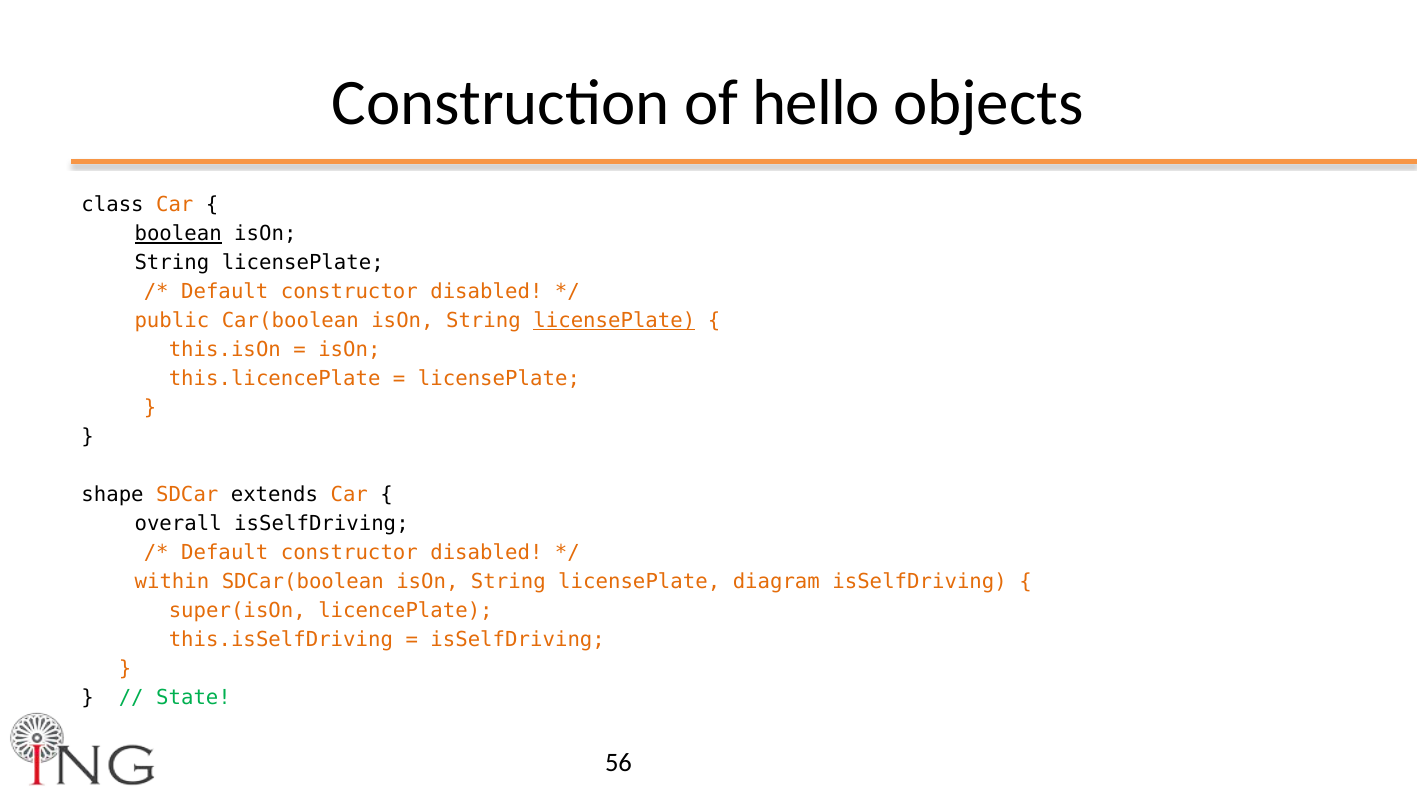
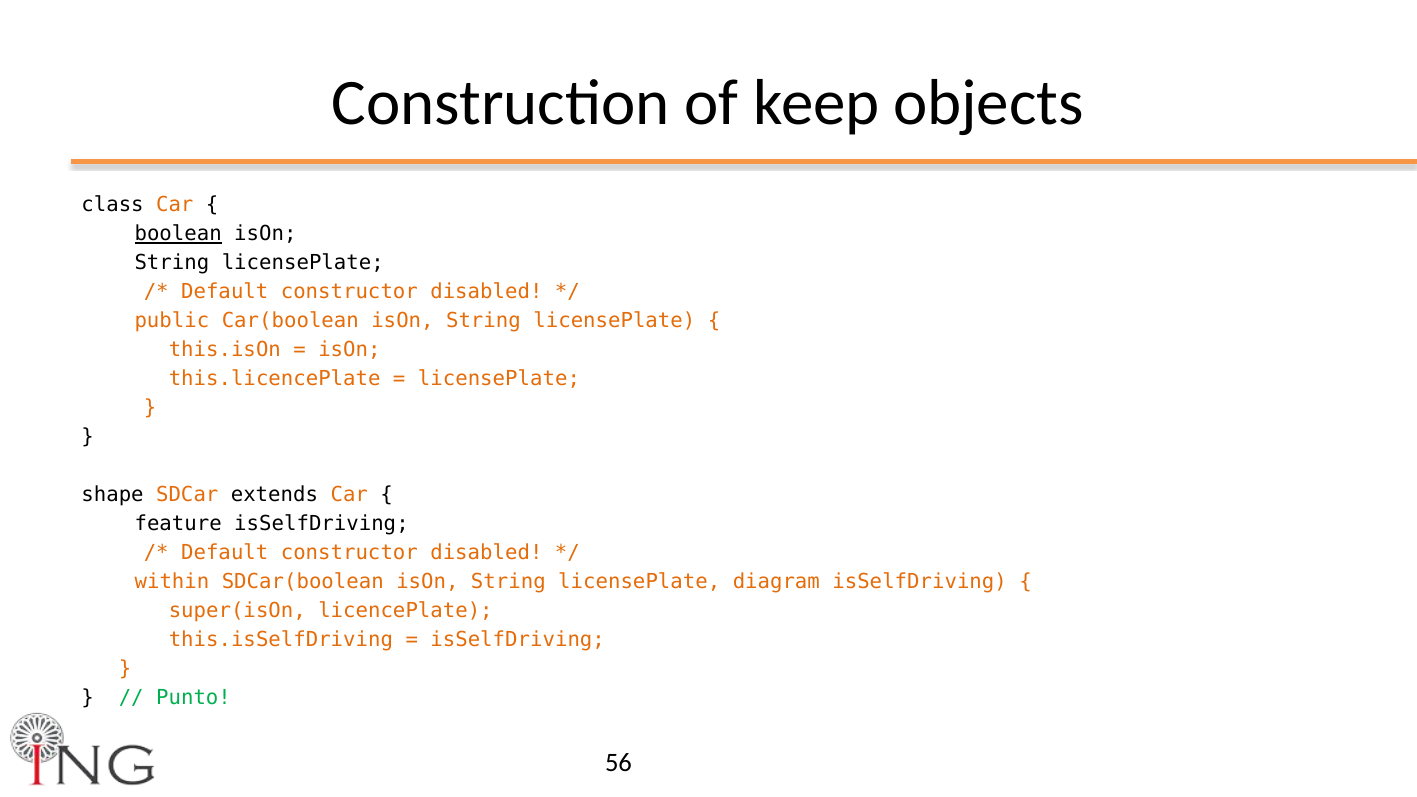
hello: hello -> keep (816, 103)
licensePlate underline: present -> none (614, 321)
overall: overall -> feature (178, 524)
State: State -> Punto (194, 697)
